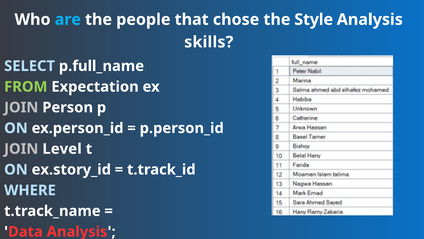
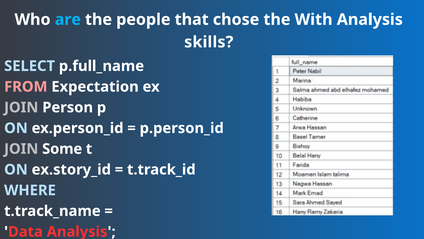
Style: Style -> With (314, 20)
FROM colour: light green -> pink (26, 87)
Level: Level -> Some (62, 149)
